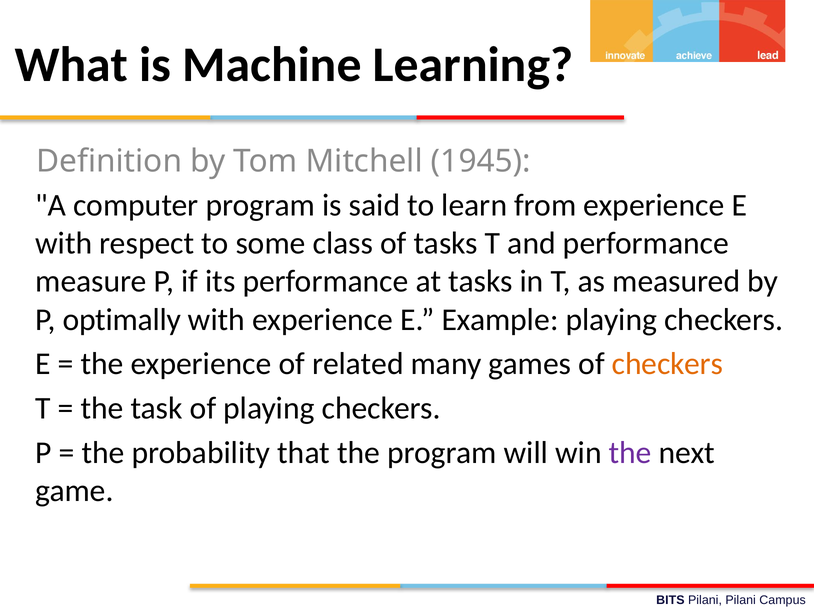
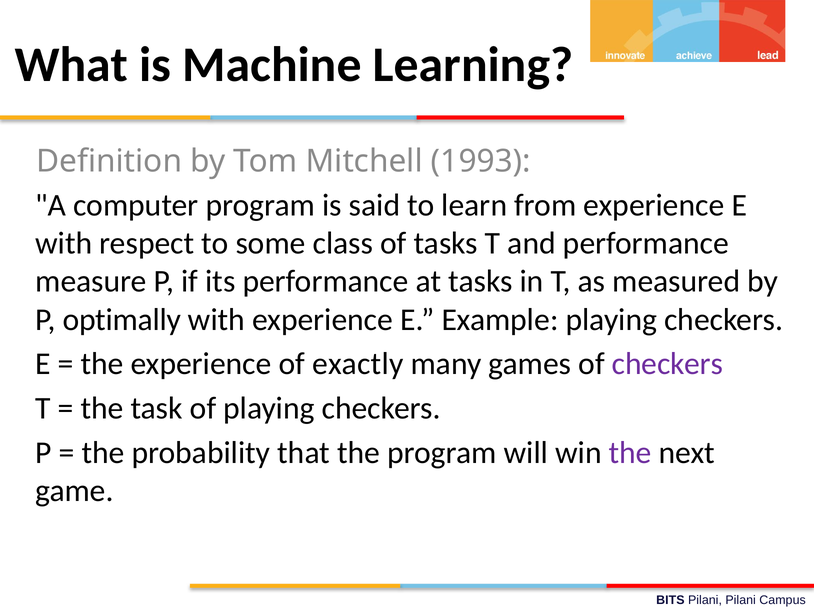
1945: 1945 -> 1993 (481, 161)
related: related -> exactly (358, 364)
checkers colour: orange -> purple (668, 364)
